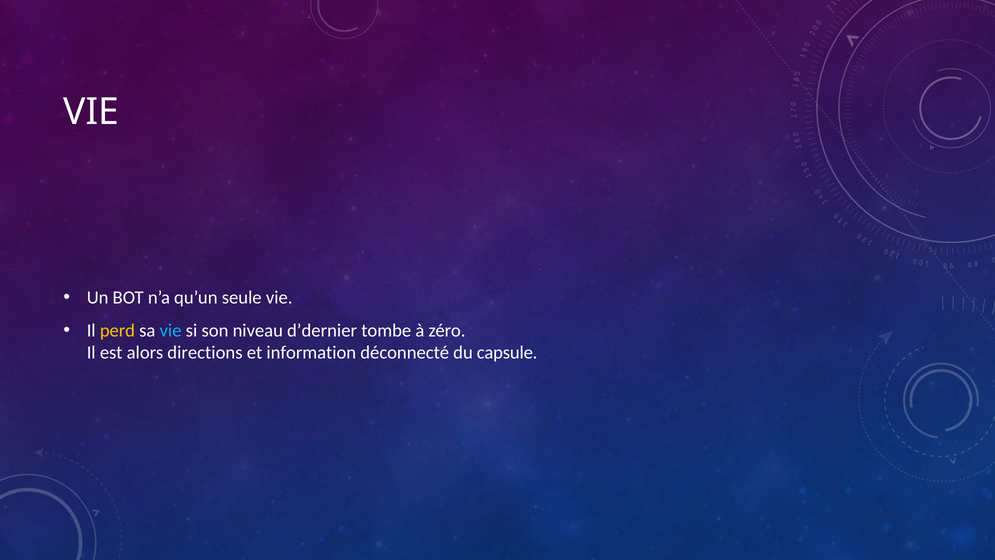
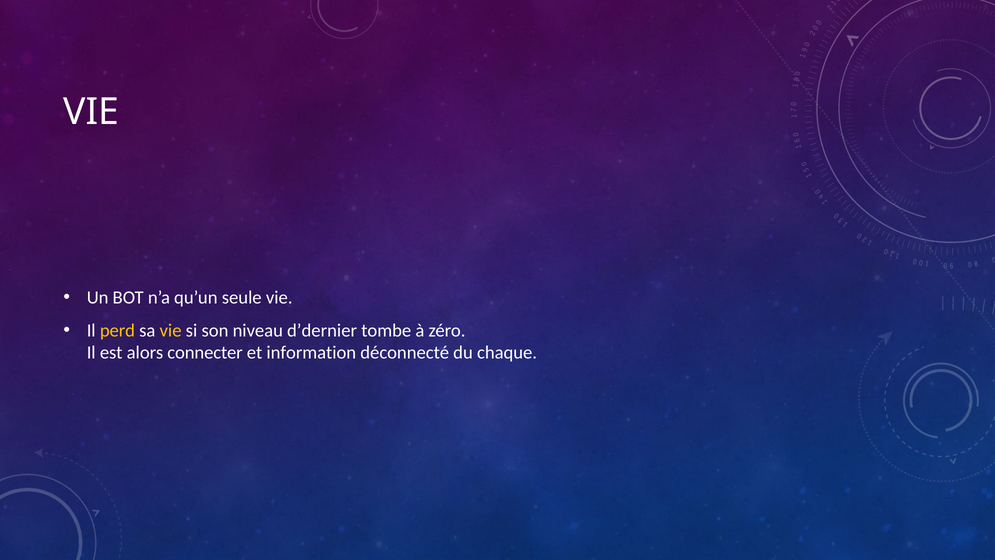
vie colour: light blue -> yellow (171, 330)
directions: directions -> connecter (205, 353)
capsule: capsule -> chaque (507, 353)
